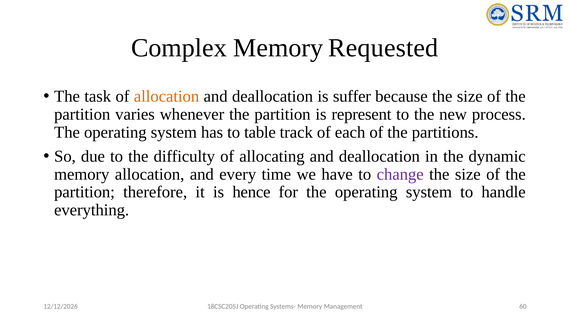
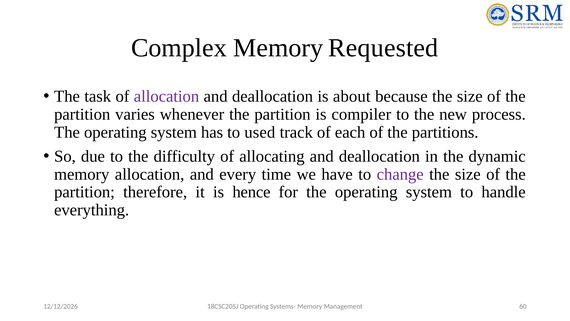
allocation colour: orange -> purple (167, 96)
suffer: suffer -> about (352, 96)
represent: represent -> compiler (361, 114)
table: table -> used (260, 132)
